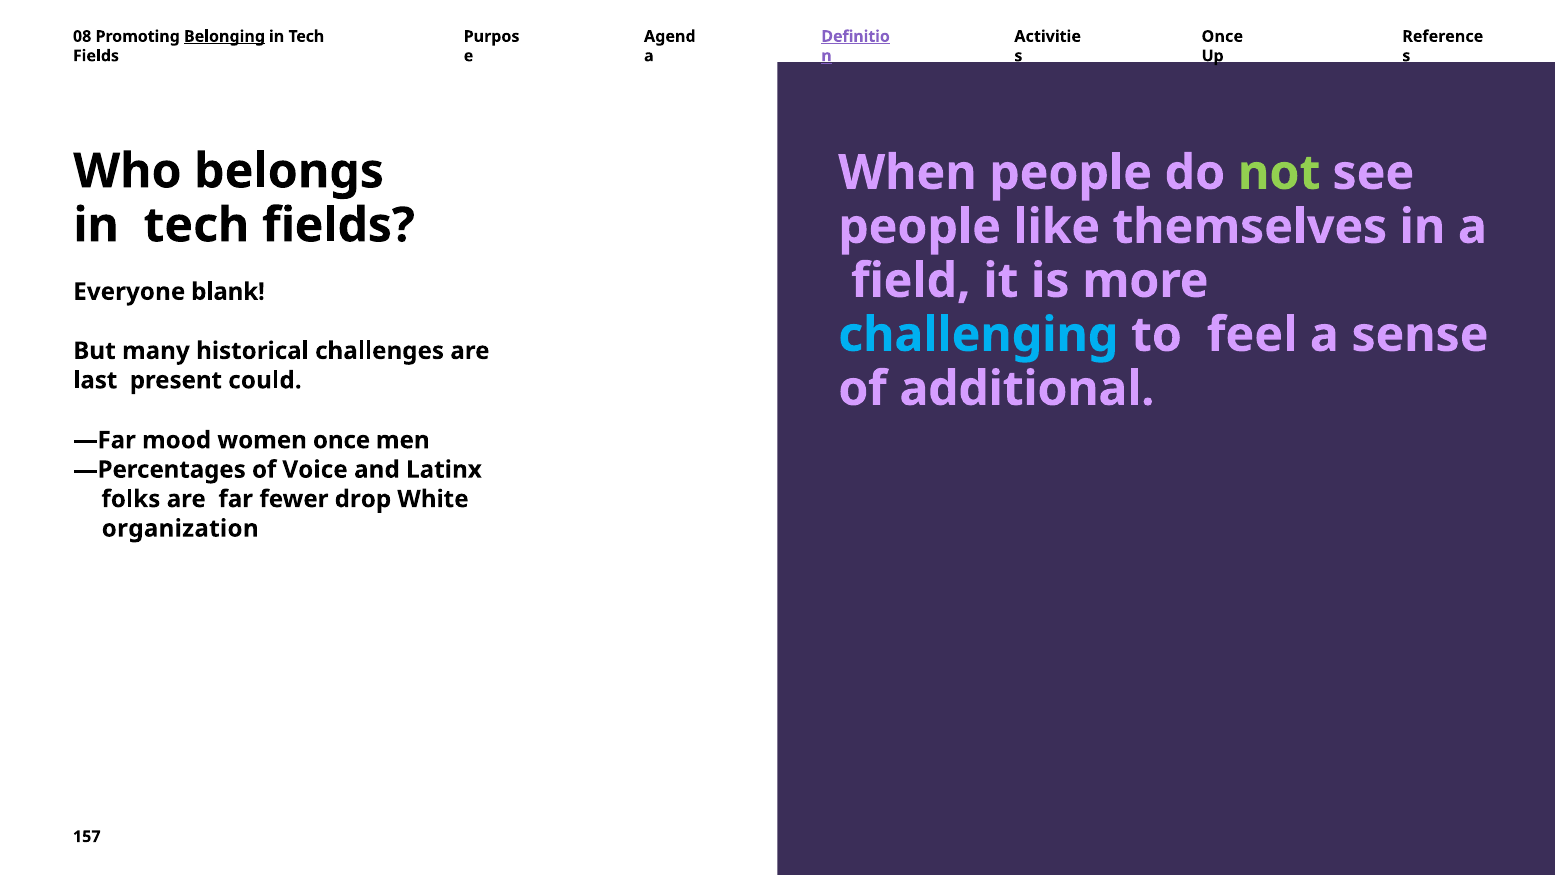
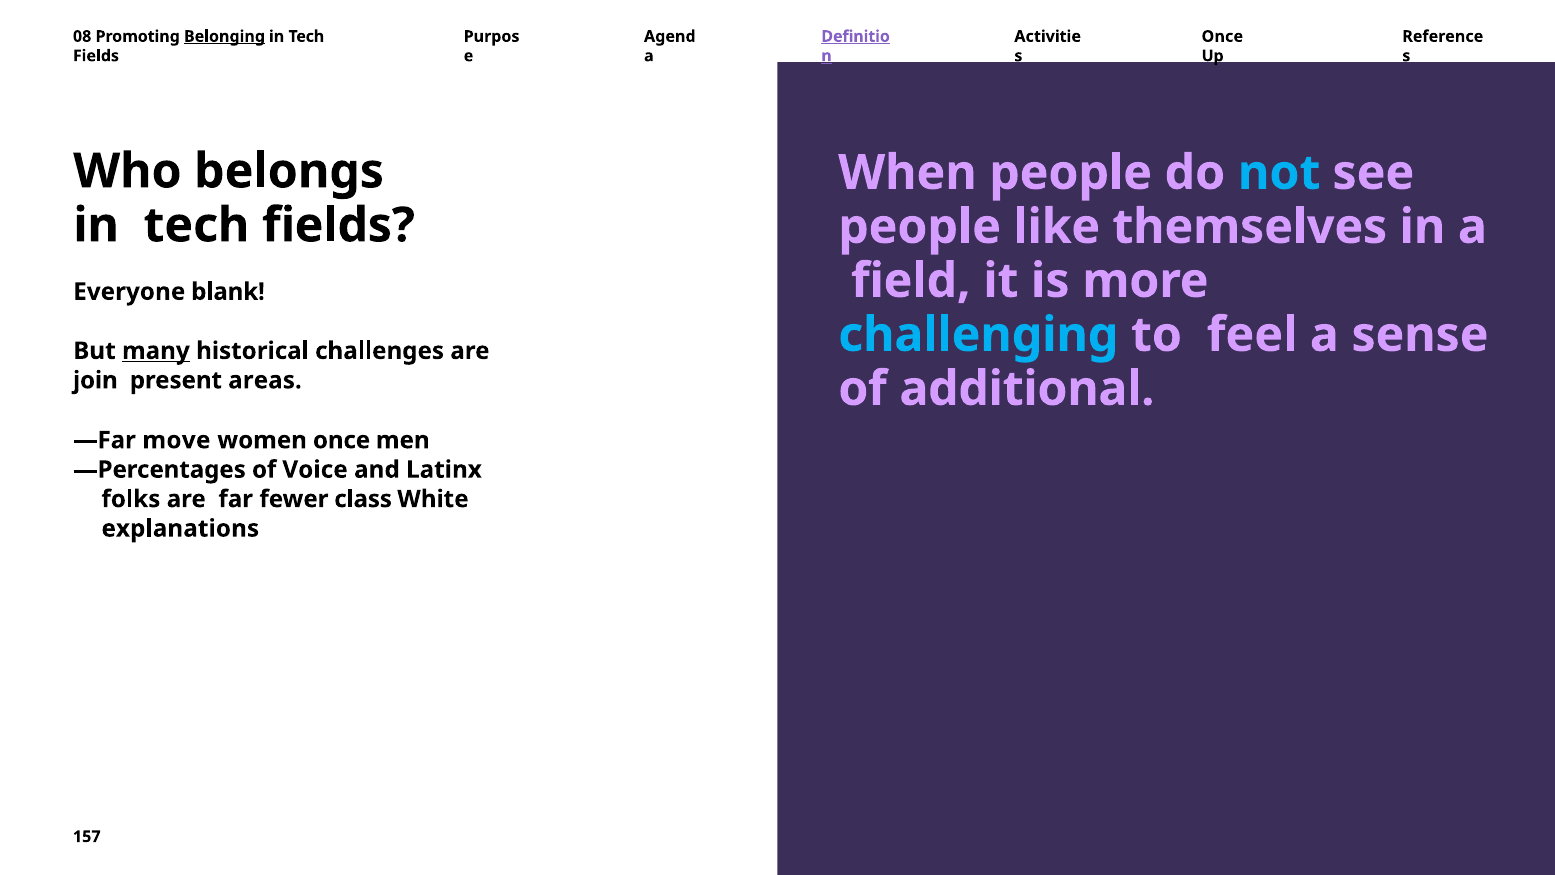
not colour: light green -> light blue (1279, 173)
many underline: none -> present (156, 351)
last: last -> join (95, 380)
could: could -> areas (265, 380)
mood: mood -> move (176, 440)
drop: drop -> class (363, 499)
organization: organization -> explanations (180, 528)
